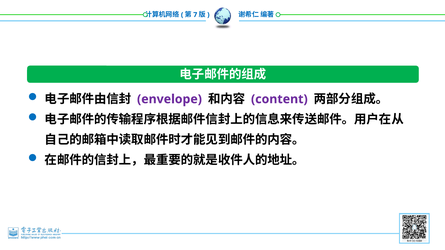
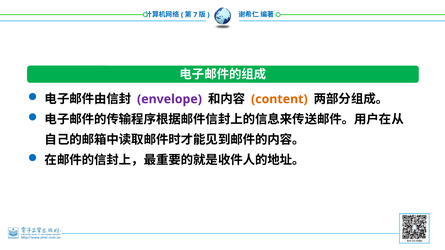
content colour: purple -> orange (279, 99)
